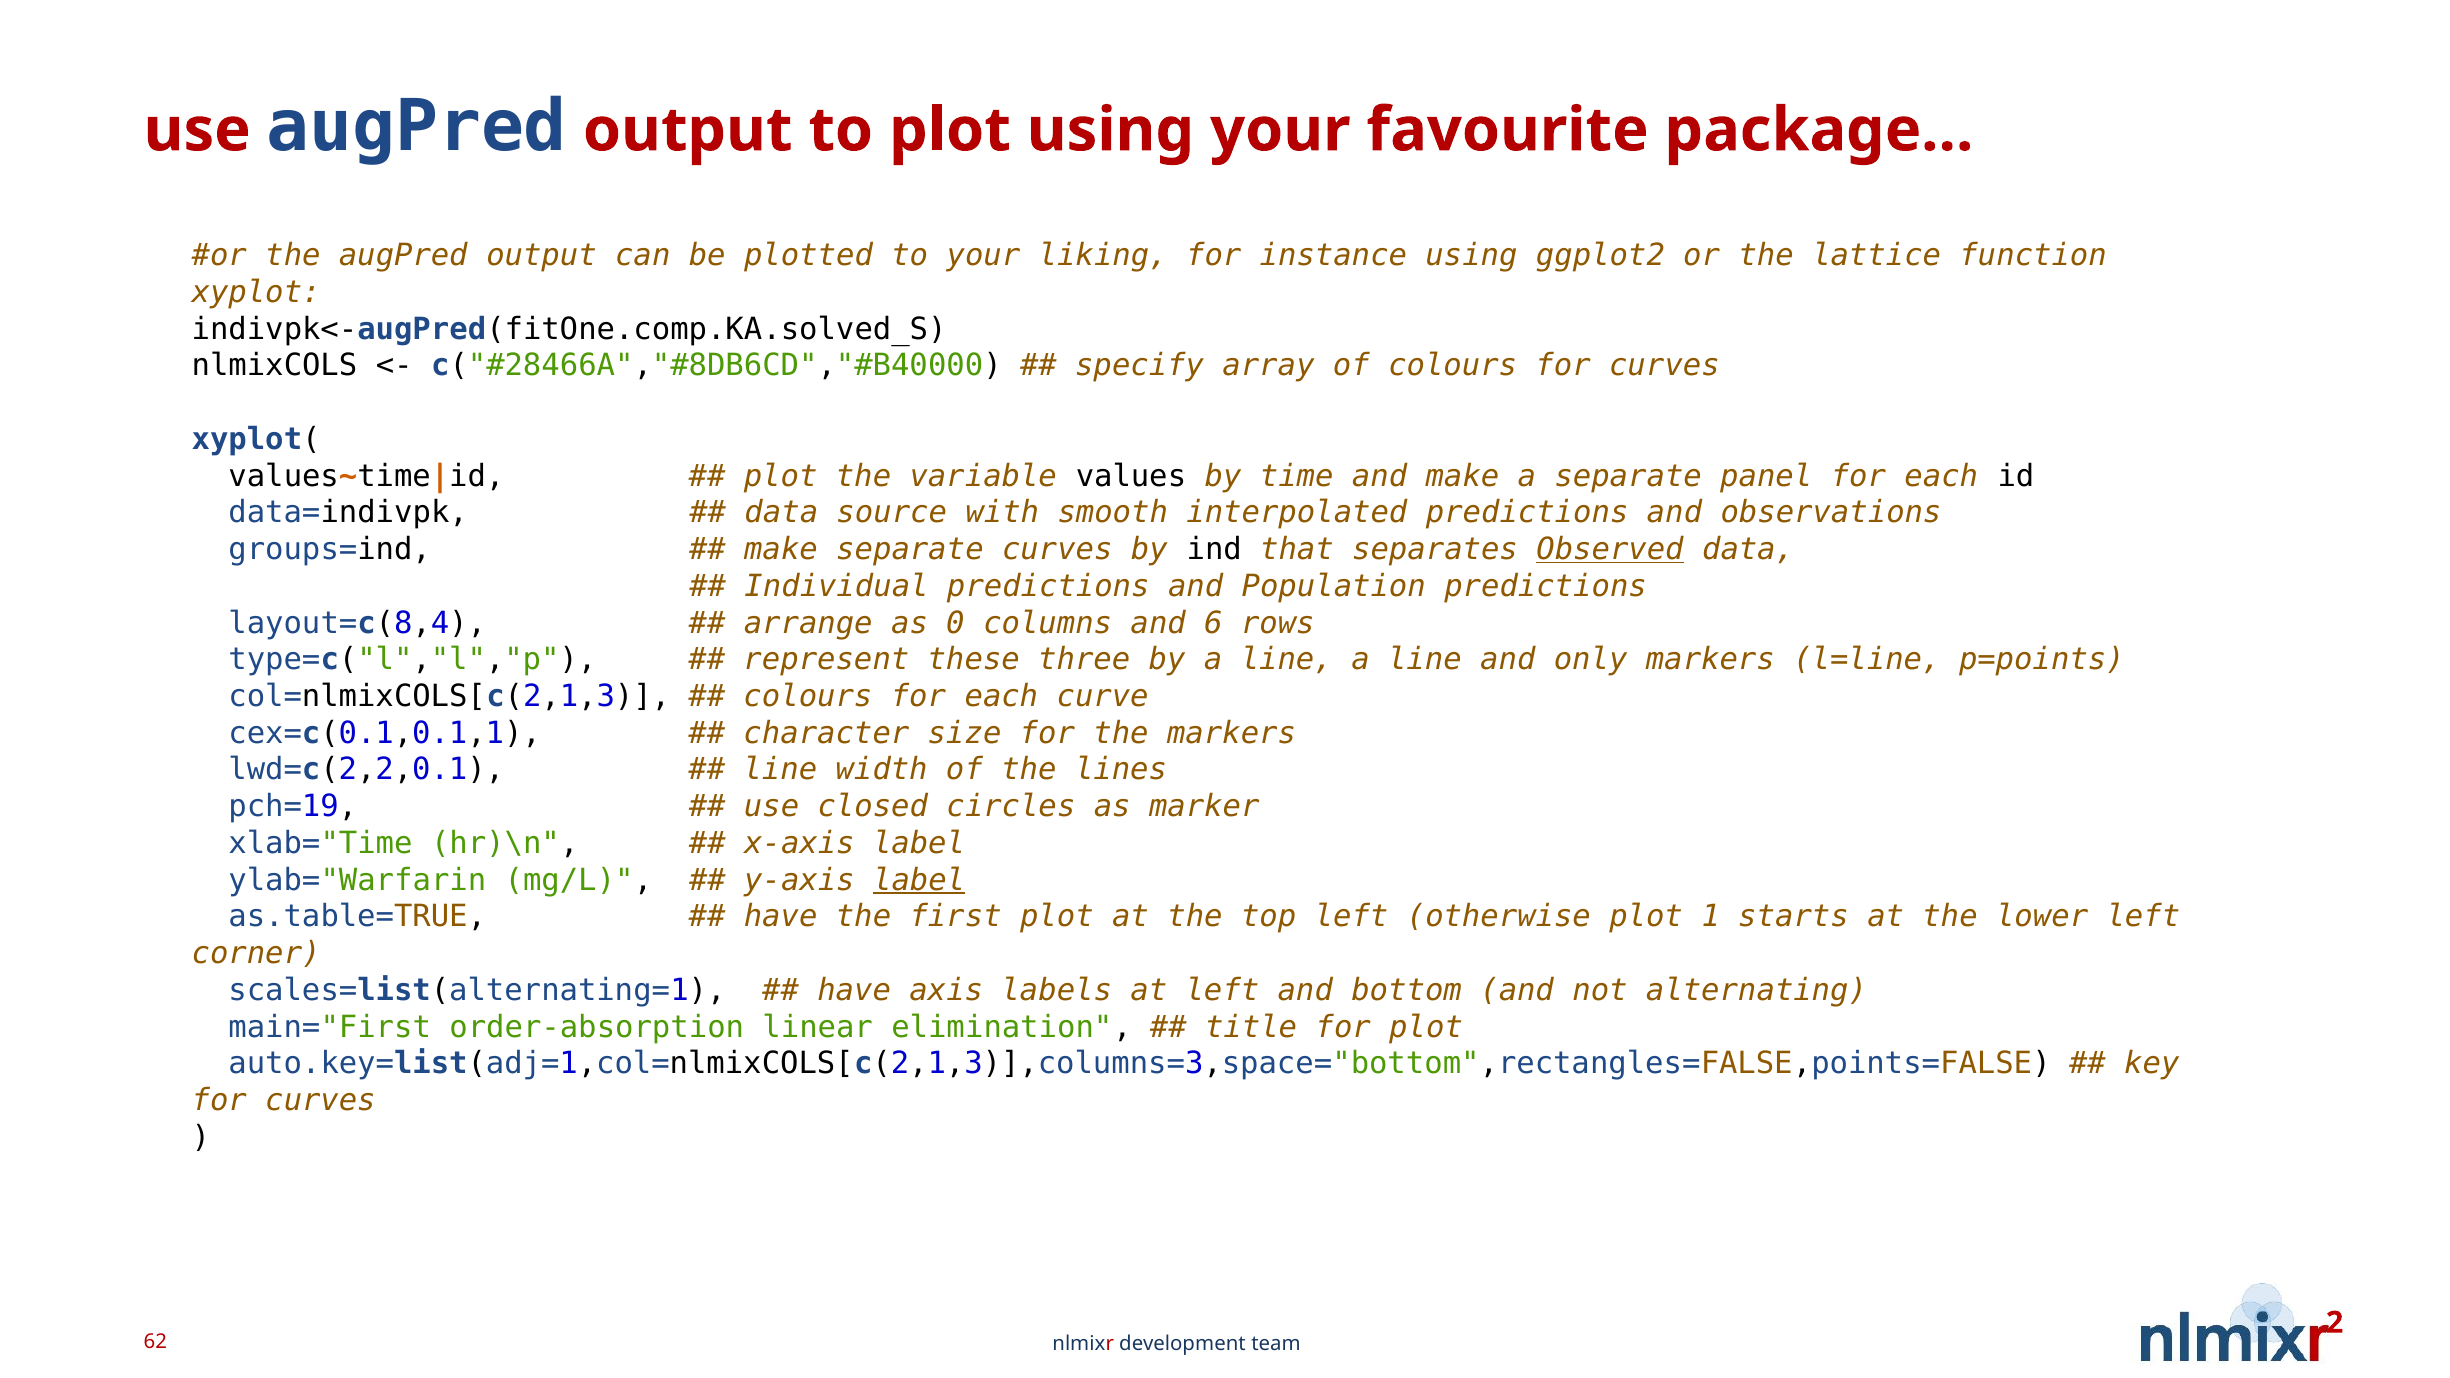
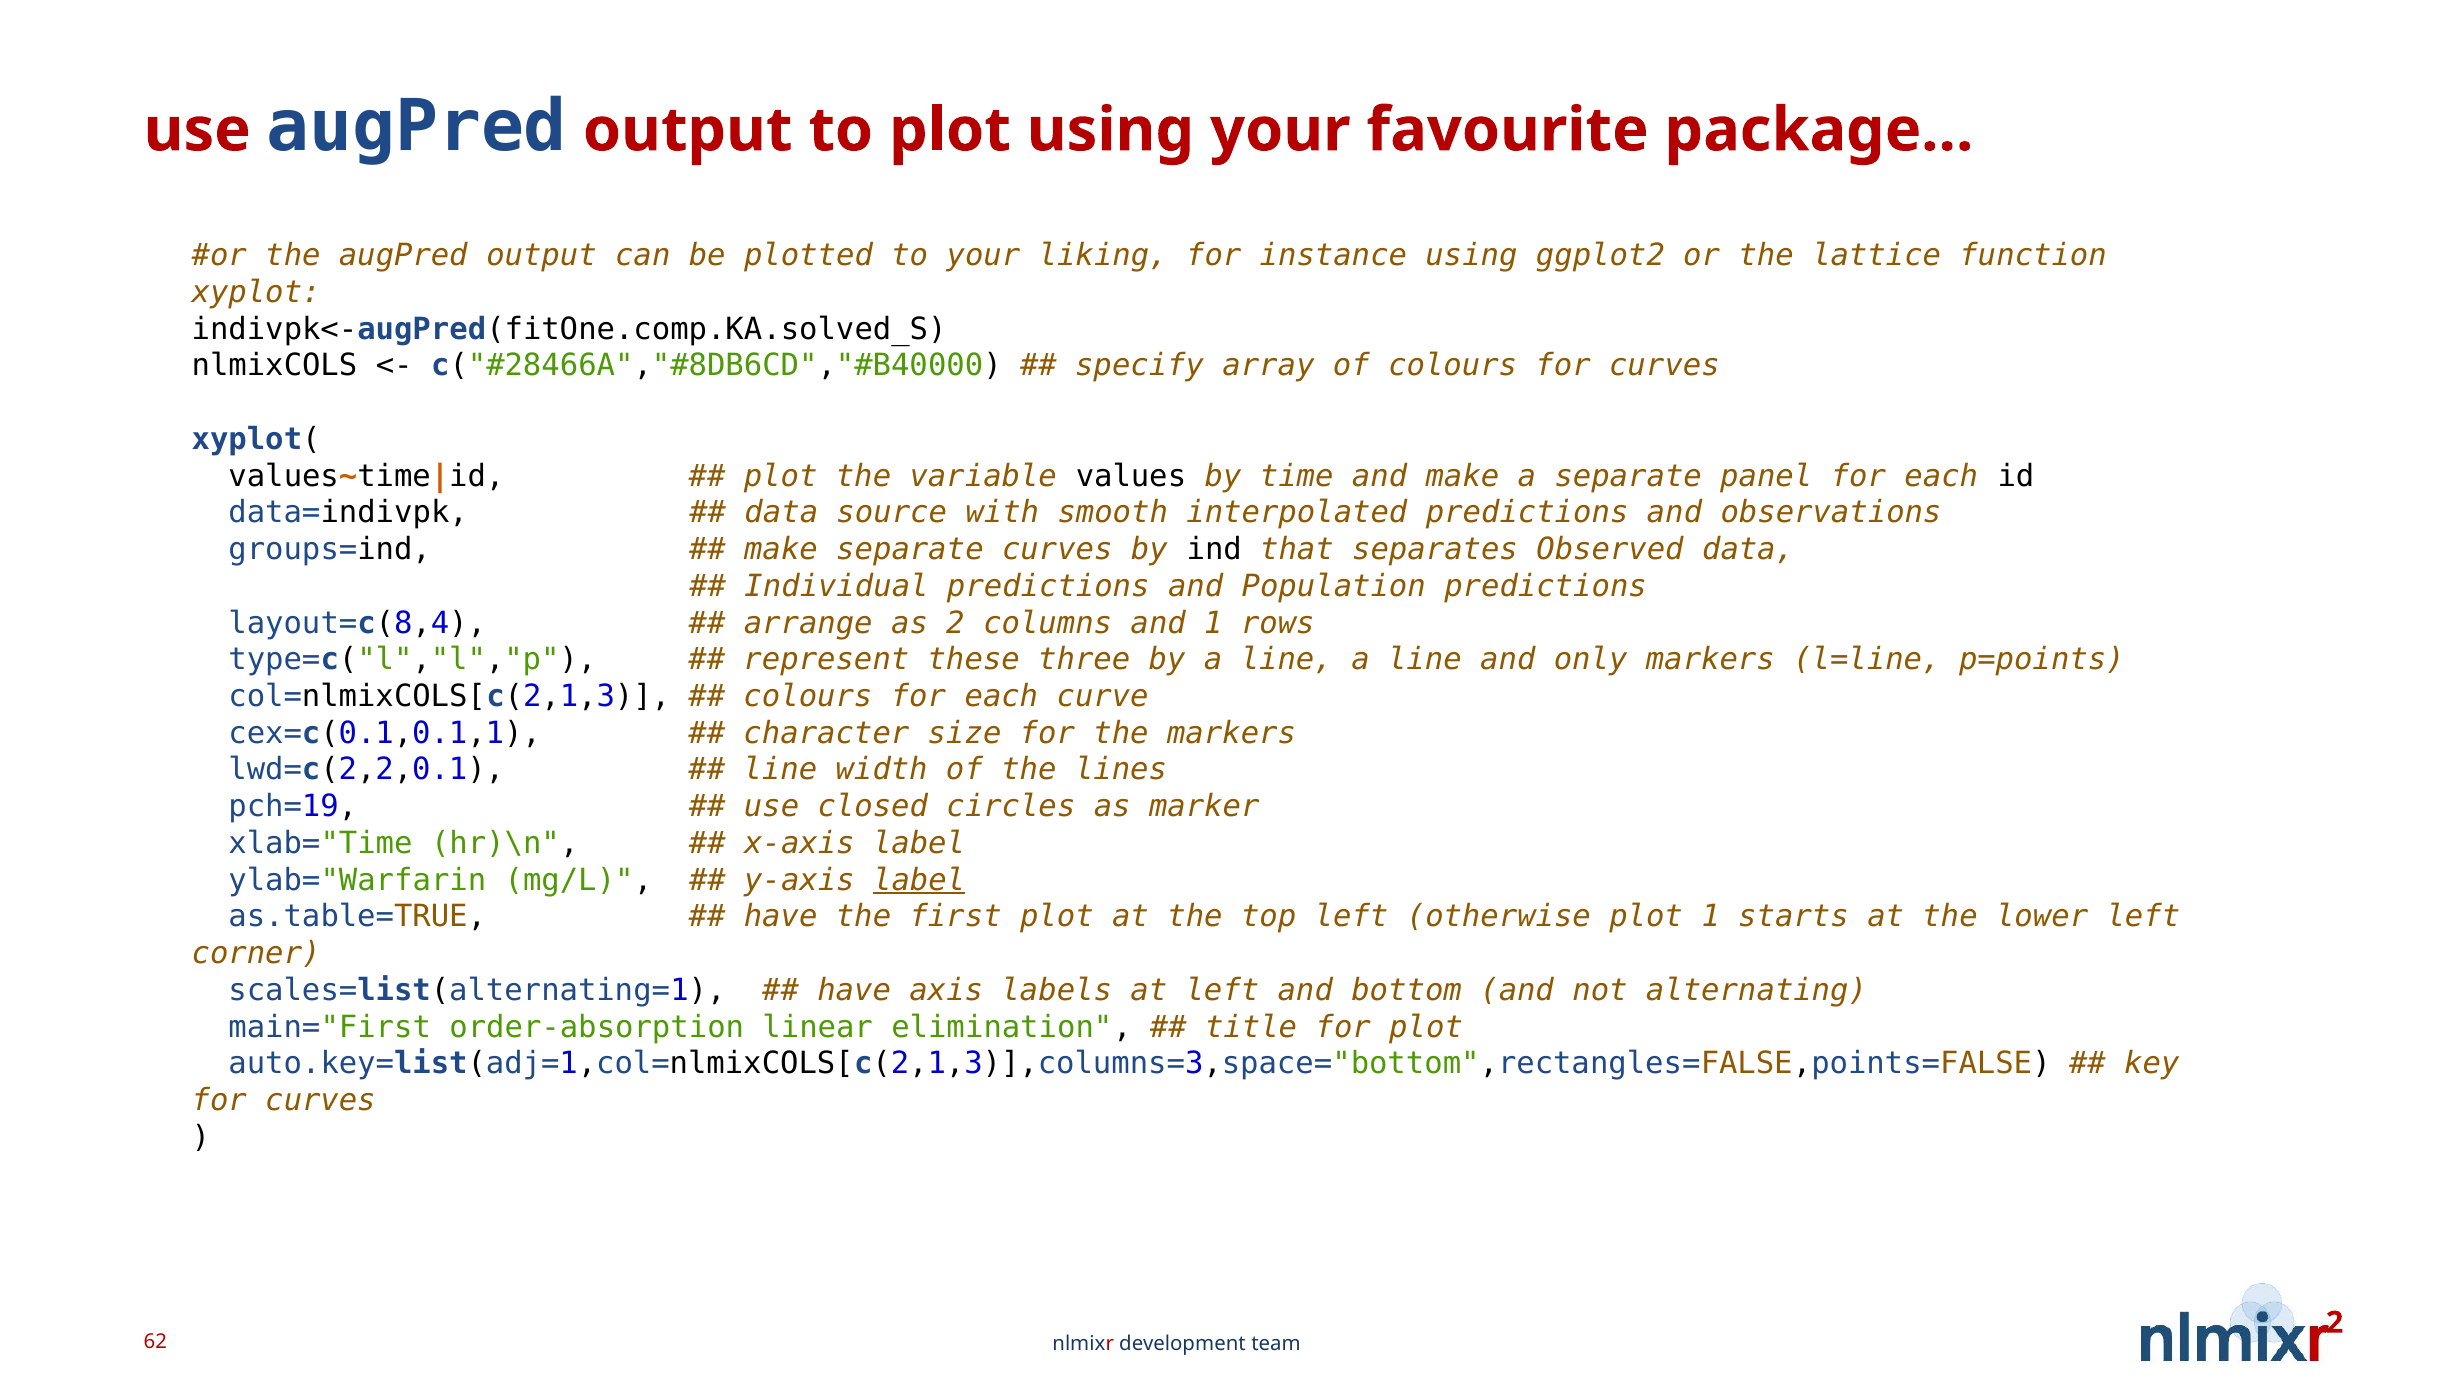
Observed underline: present -> none (1610, 549)
as 0: 0 -> 2 (955, 623)
and 6: 6 -> 1 (1213, 623)
